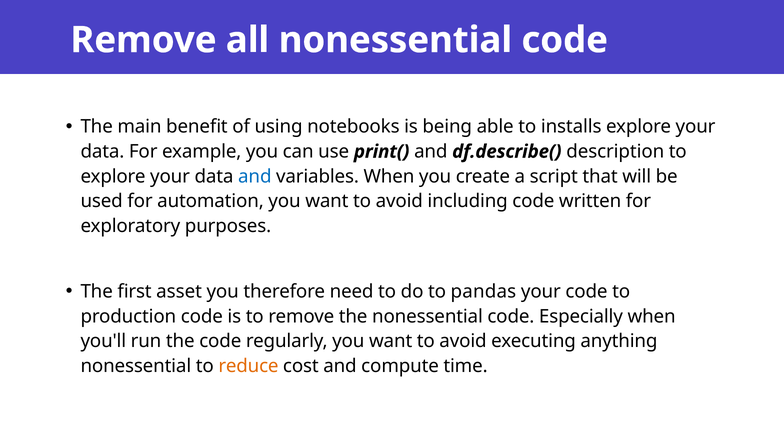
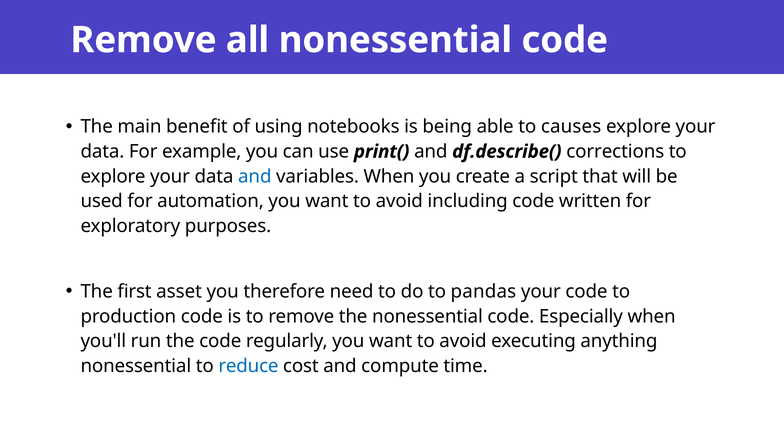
installs: installs -> causes (571, 127)
description: description -> corrections (615, 152)
reduce colour: orange -> blue (248, 366)
